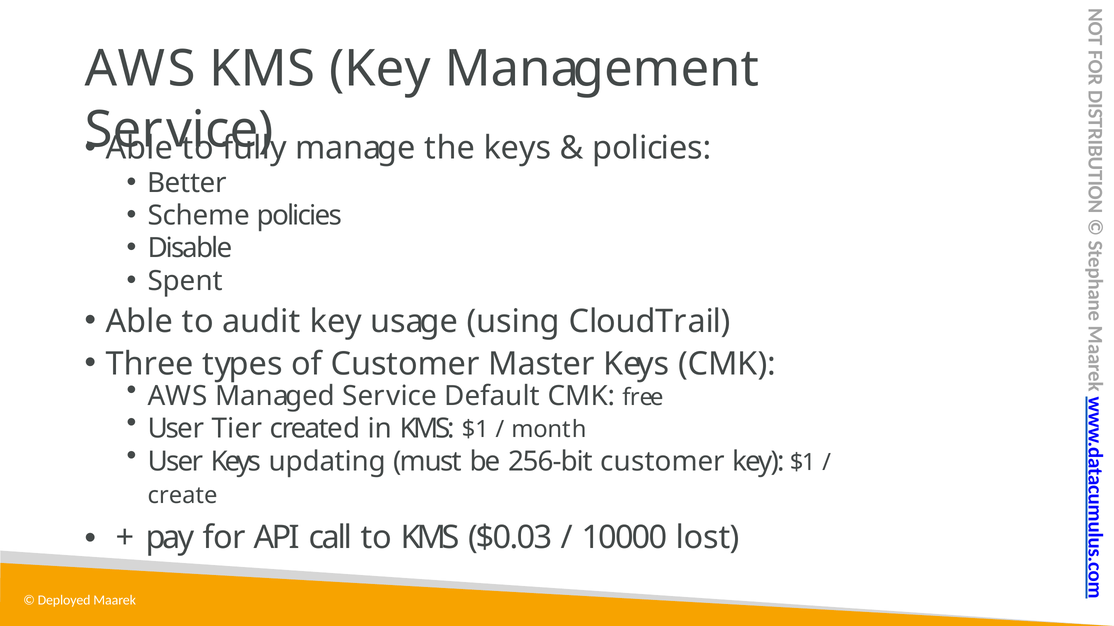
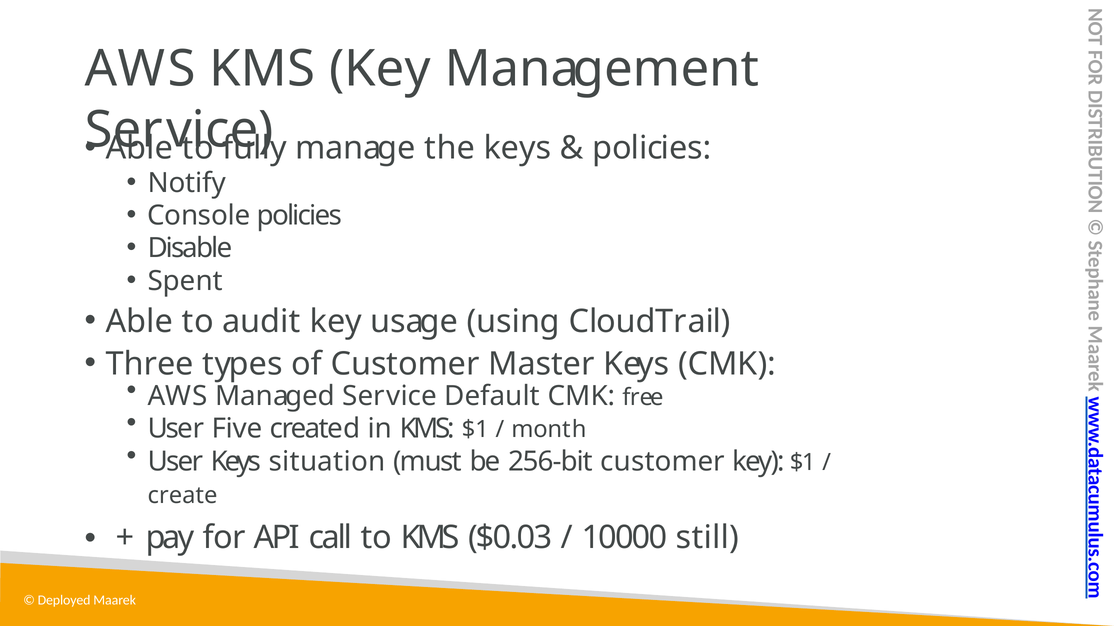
Better: Better -> Notify (187, 183)
Scheme: Scheme -> Console (199, 216)
Tier: Tier -> Five (237, 429)
updating: updating -> situation (327, 462)
lost: lost -> still (707, 538)
